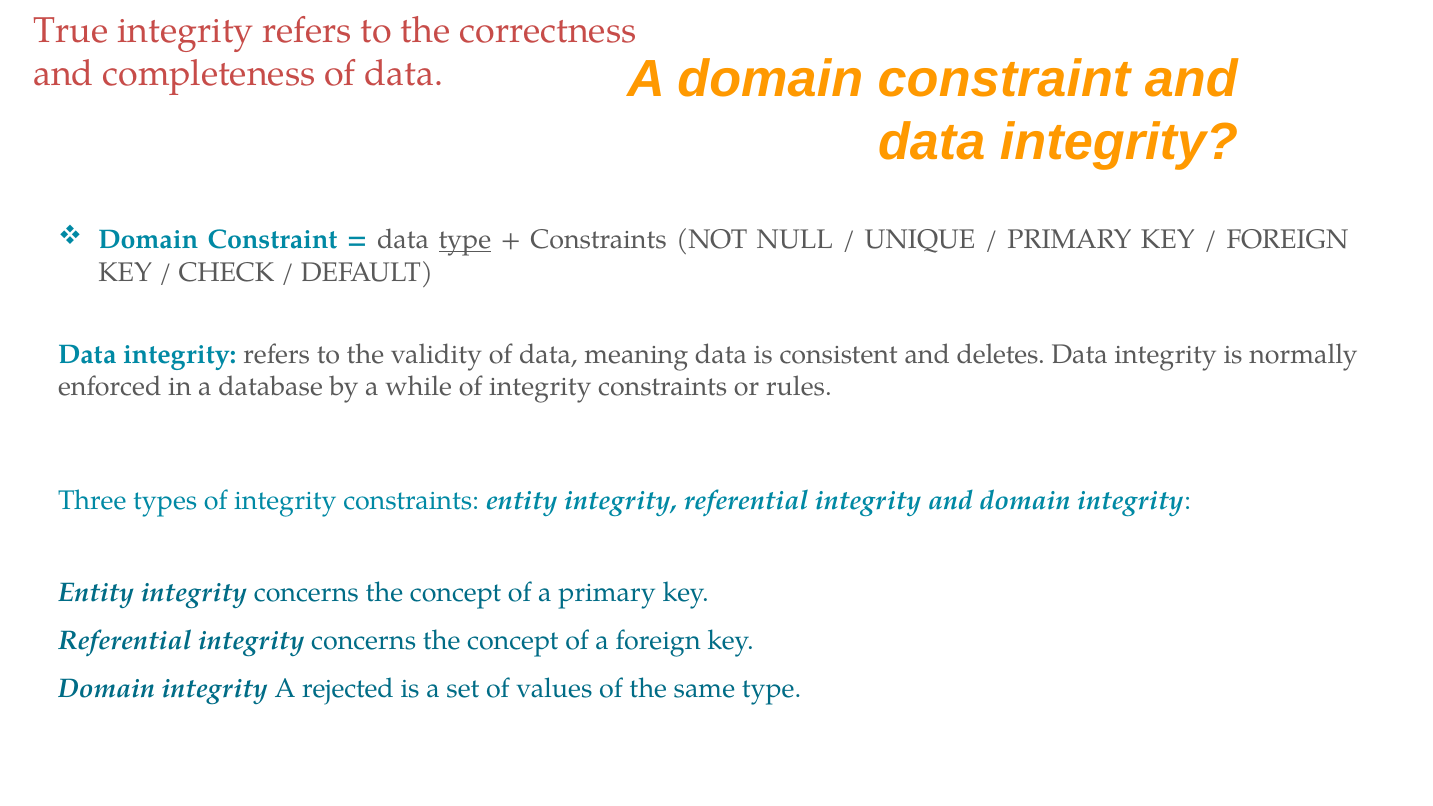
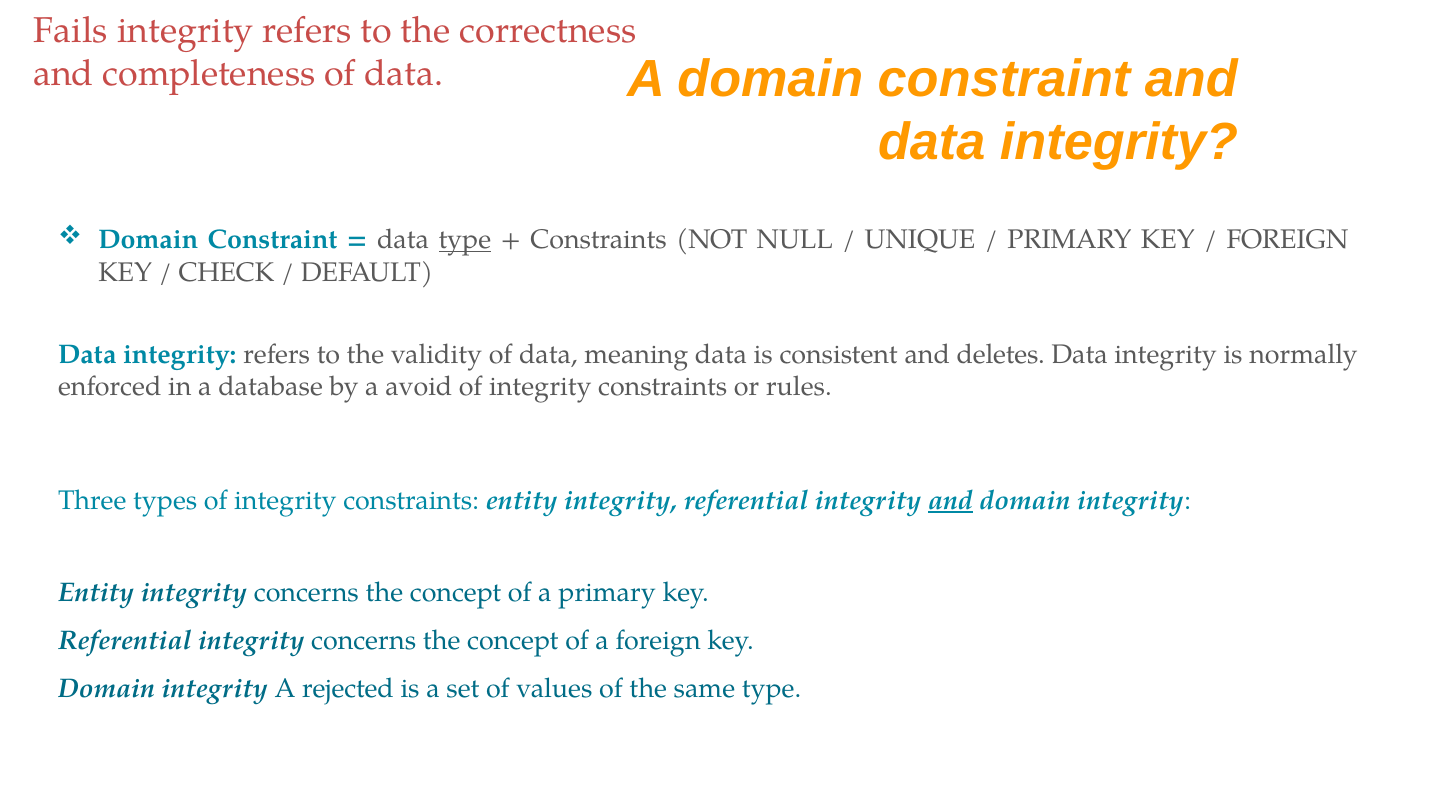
True: True -> Fails (71, 30)
while: while -> avoid (419, 387)
and underline: none -> present (950, 500)
